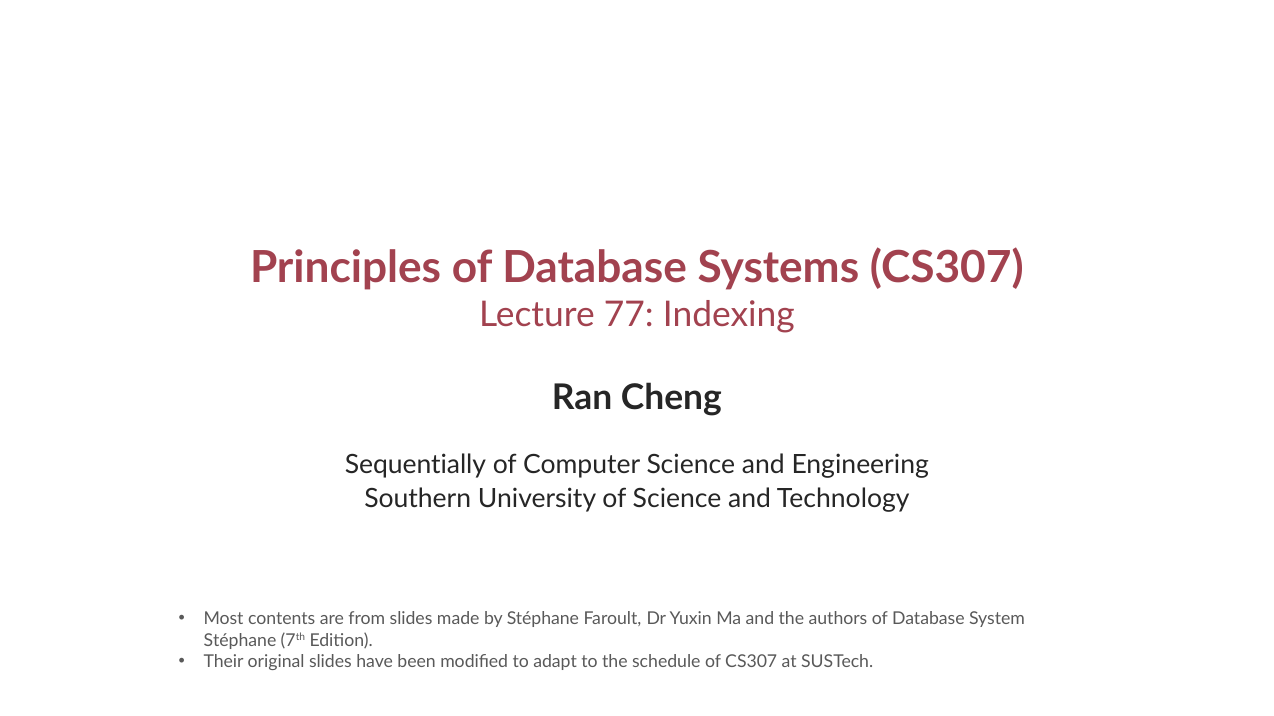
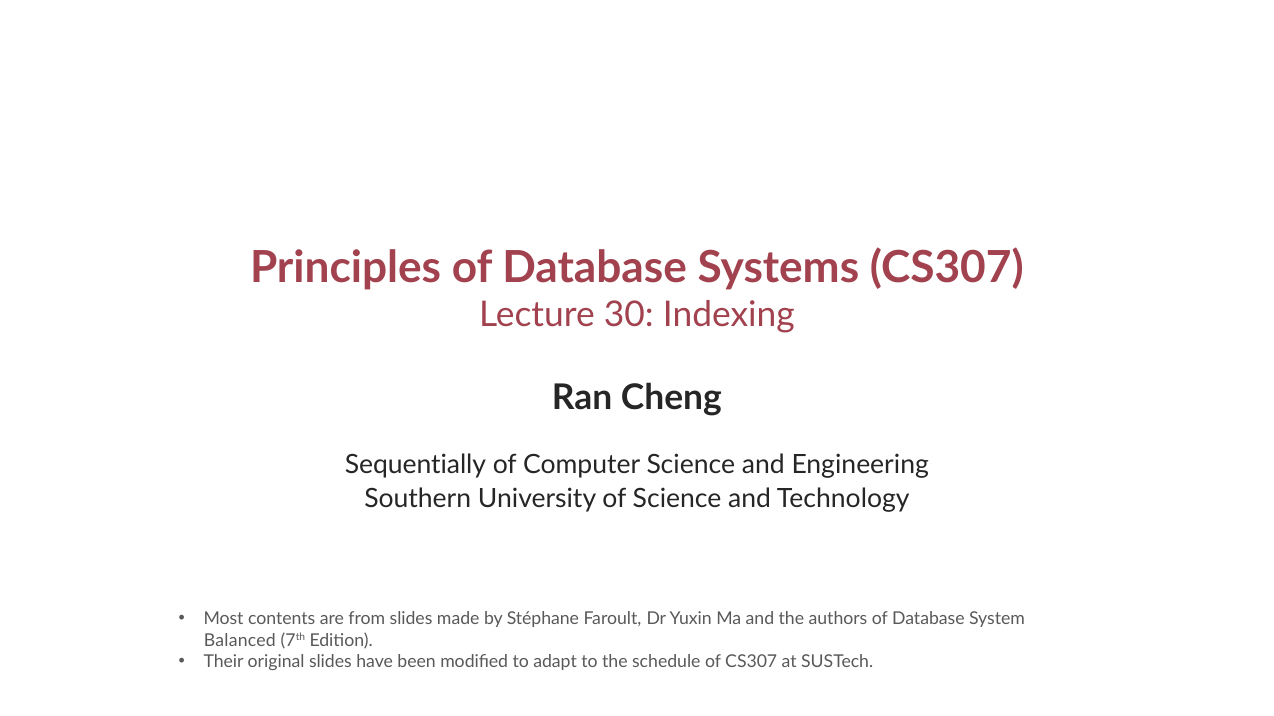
77: 77 -> 30 (629, 315)
Stéphane: Stéphane -> Balanced (240, 641)
